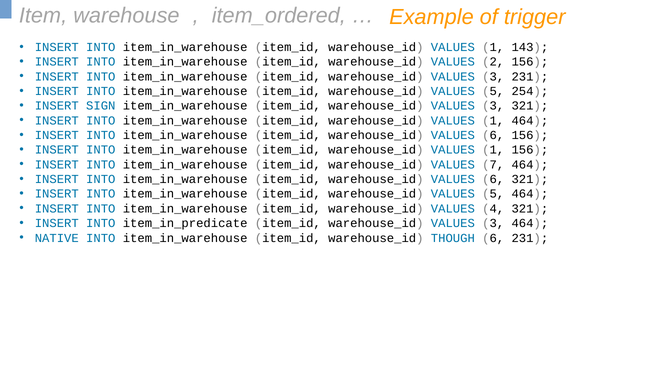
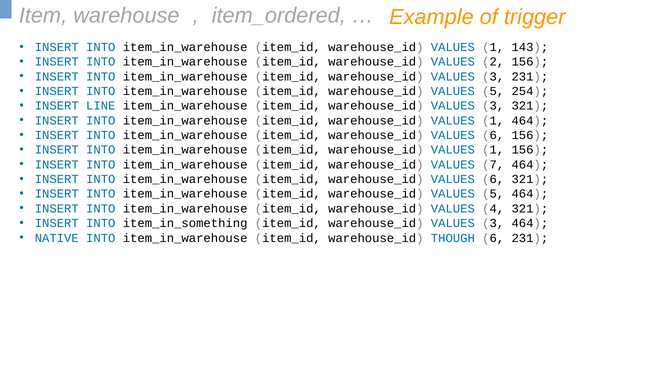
SIGN: SIGN -> LINE (101, 106)
item_in_predicate: item_in_predicate -> item_in_something (185, 223)
